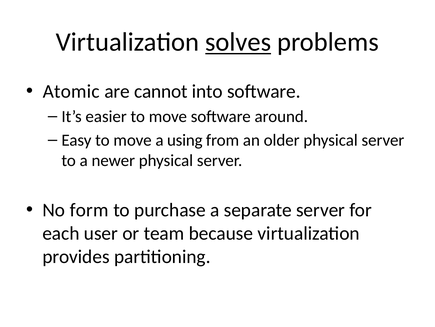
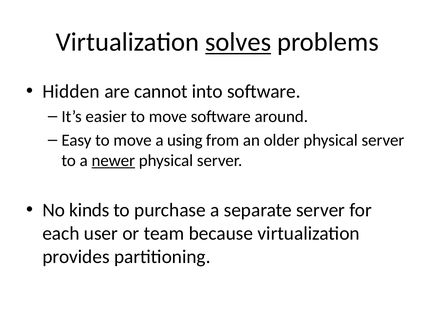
Atomic: Atomic -> Hidden (71, 91)
newer underline: none -> present (113, 160)
form: form -> kinds (89, 210)
